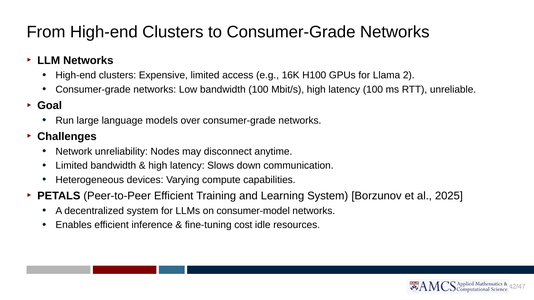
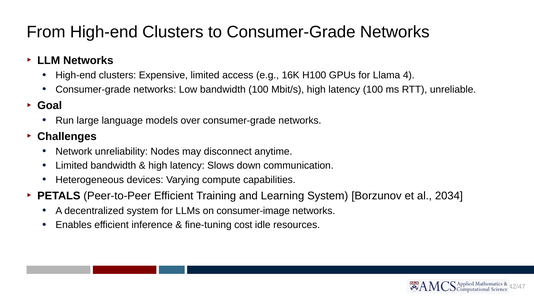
2: 2 -> 4 (409, 75)
2025: 2025 -> 2034 (449, 196)
consumer-model: consumer-model -> consumer-image (253, 211)
